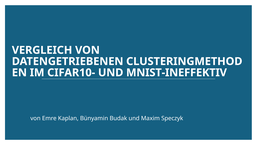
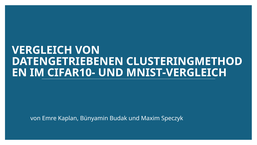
MNIST-INEFFEKTIV: MNIST-INEFFEKTIV -> MNIST-VERGLEICH (176, 72)
